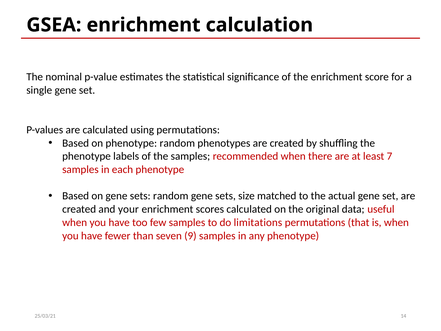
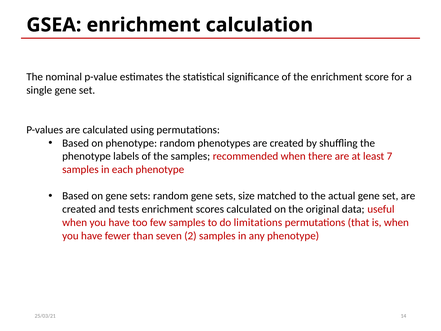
your: your -> tests (129, 209)
9: 9 -> 2 (190, 236)
